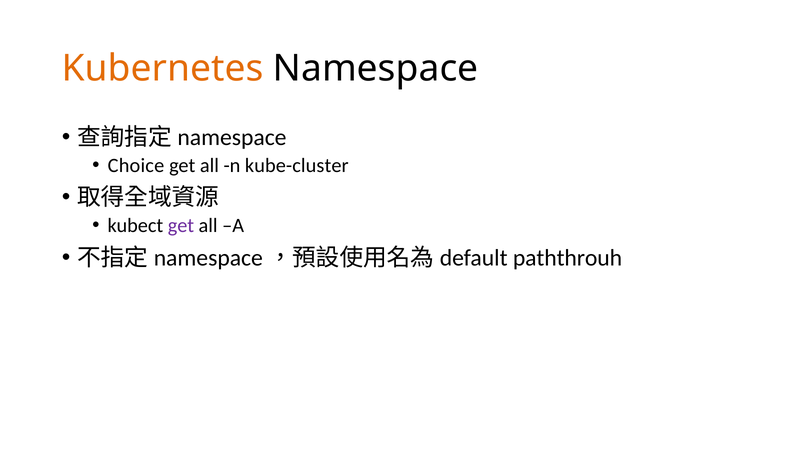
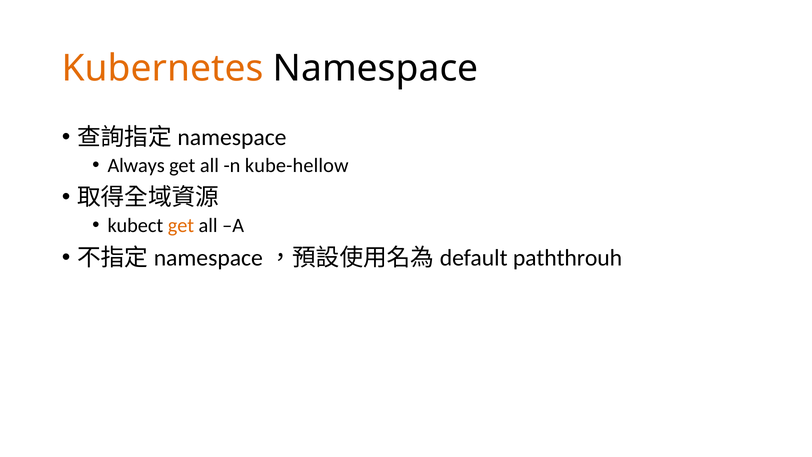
Choice: Choice -> Always (136, 165)
kube-cluster: kube-cluster -> kube-hellow (297, 165)
get colour: purple -> orange (181, 225)
